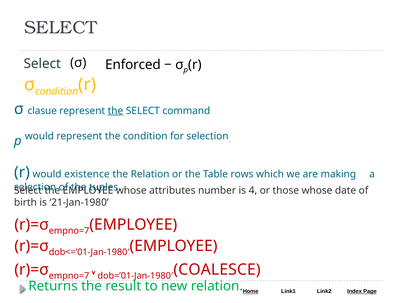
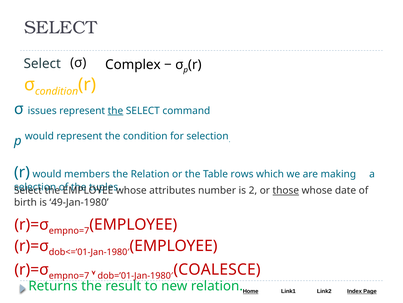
Enforced: Enforced -> Complex (133, 65)
clasue: clasue -> issues (42, 110)
existence: existence -> members (87, 174)
4: 4 -> 2 (253, 190)
those underline: none -> present (286, 190)
21-Jan-1980: 21-Jan-1980 -> 49-Jan-1980 (79, 202)
